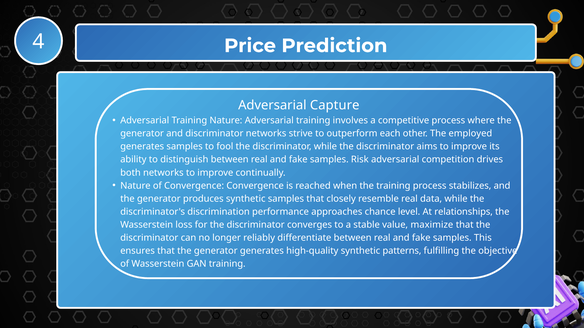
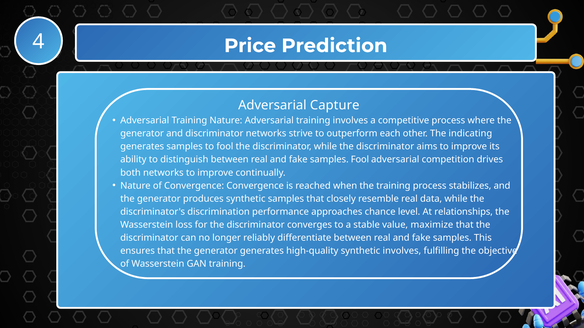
employed: employed -> indicating (470, 134)
samples Risk: Risk -> Fool (360, 160)
synthetic patterns: patterns -> involves (402, 251)
